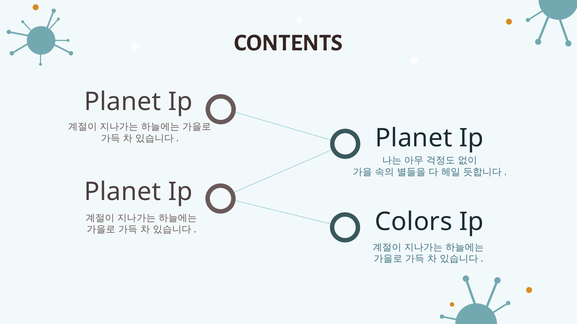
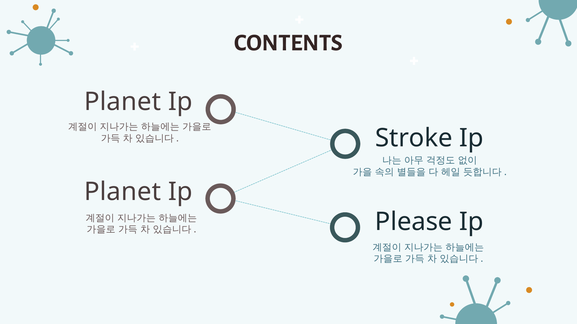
Planet: Planet -> Stroke (414, 138)
Colors: Colors -> Please (414, 222)
